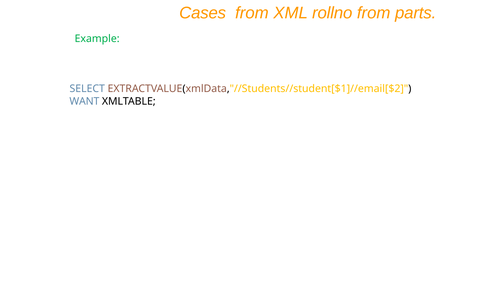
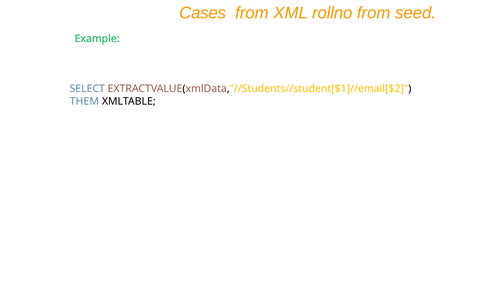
parts: parts -> seed (416, 13)
WANT: WANT -> THEM (84, 101)
